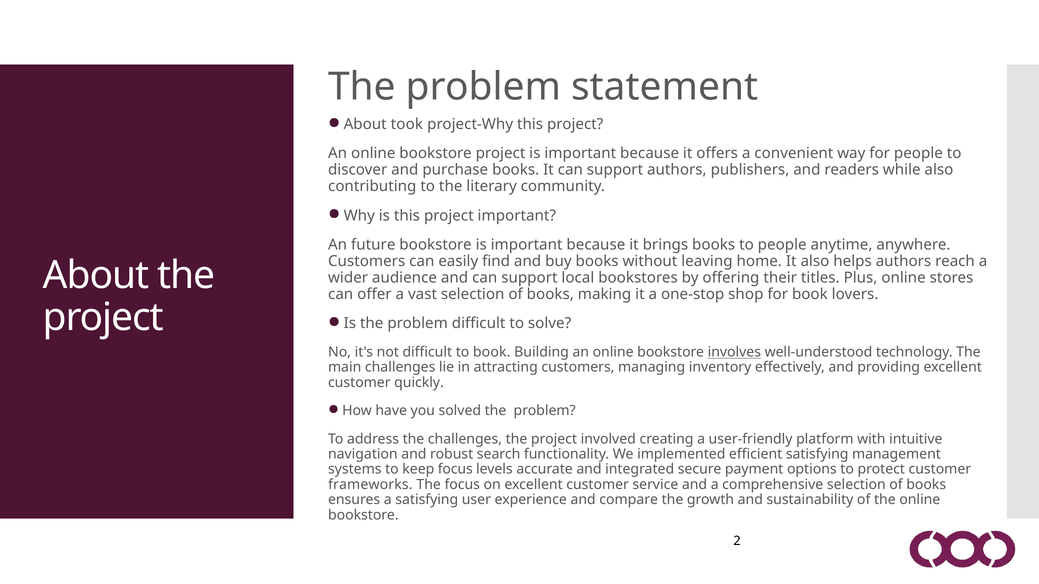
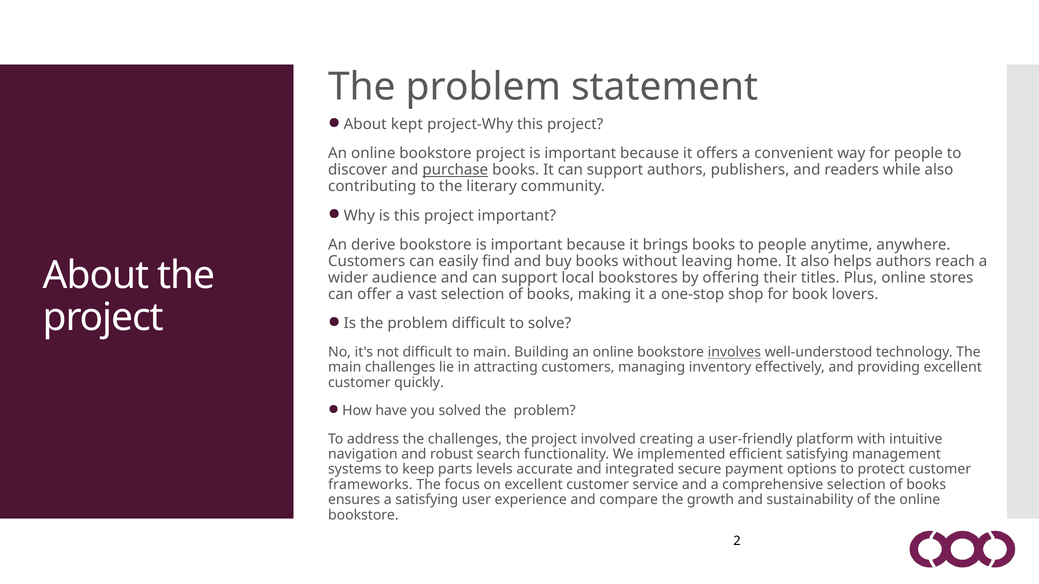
took: took -> kept (407, 124)
purchase underline: none -> present (455, 170)
future: future -> derive (373, 245)
to book: book -> main (492, 352)
keep focus: focus -> parts (455, 470)
